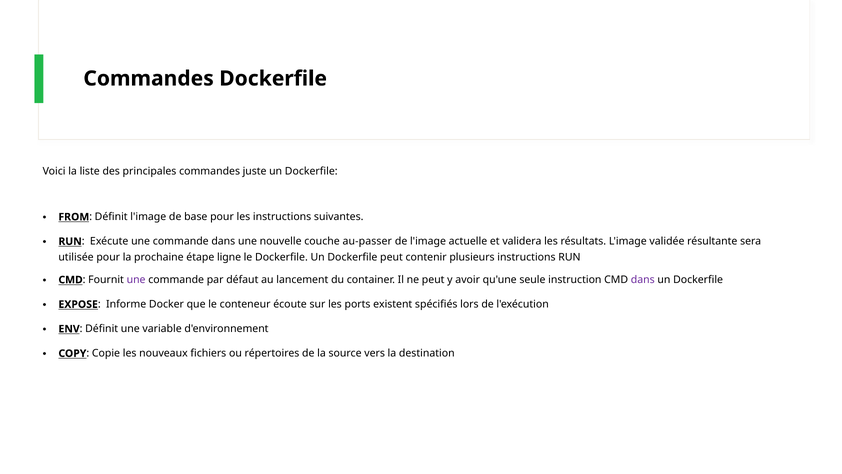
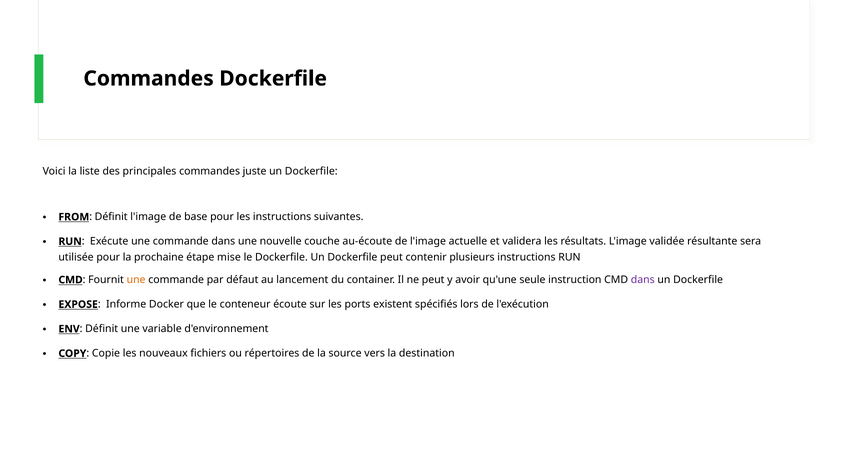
au-passer: au-passer -> au-écoute (367, 241)
ligne: ligne -> mise (229, 257)
une colour: purple -> orange (136, 280)
